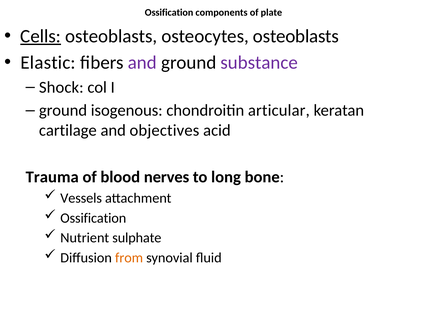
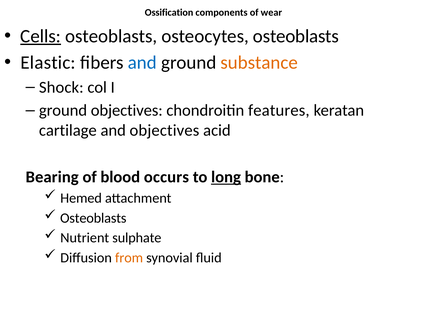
plate: plate -> wear (271, 12)
and colour: purple -> blue (142, 63)
substance colour: purple -> orange (259, 63)
ground isogenous: isogenous -> objectives (127, 111)
articular: articular -> features (279, 111)
Trauma: Trauma -> Bearing (52, 177)
nerves: nerves -> occurs (166, 177)
long underline: none -> present (226, 177)
Vessels: Vessels -> Hemed (81, 198)
Ossification: Ossification -> Osteoblasts (93, 218)
